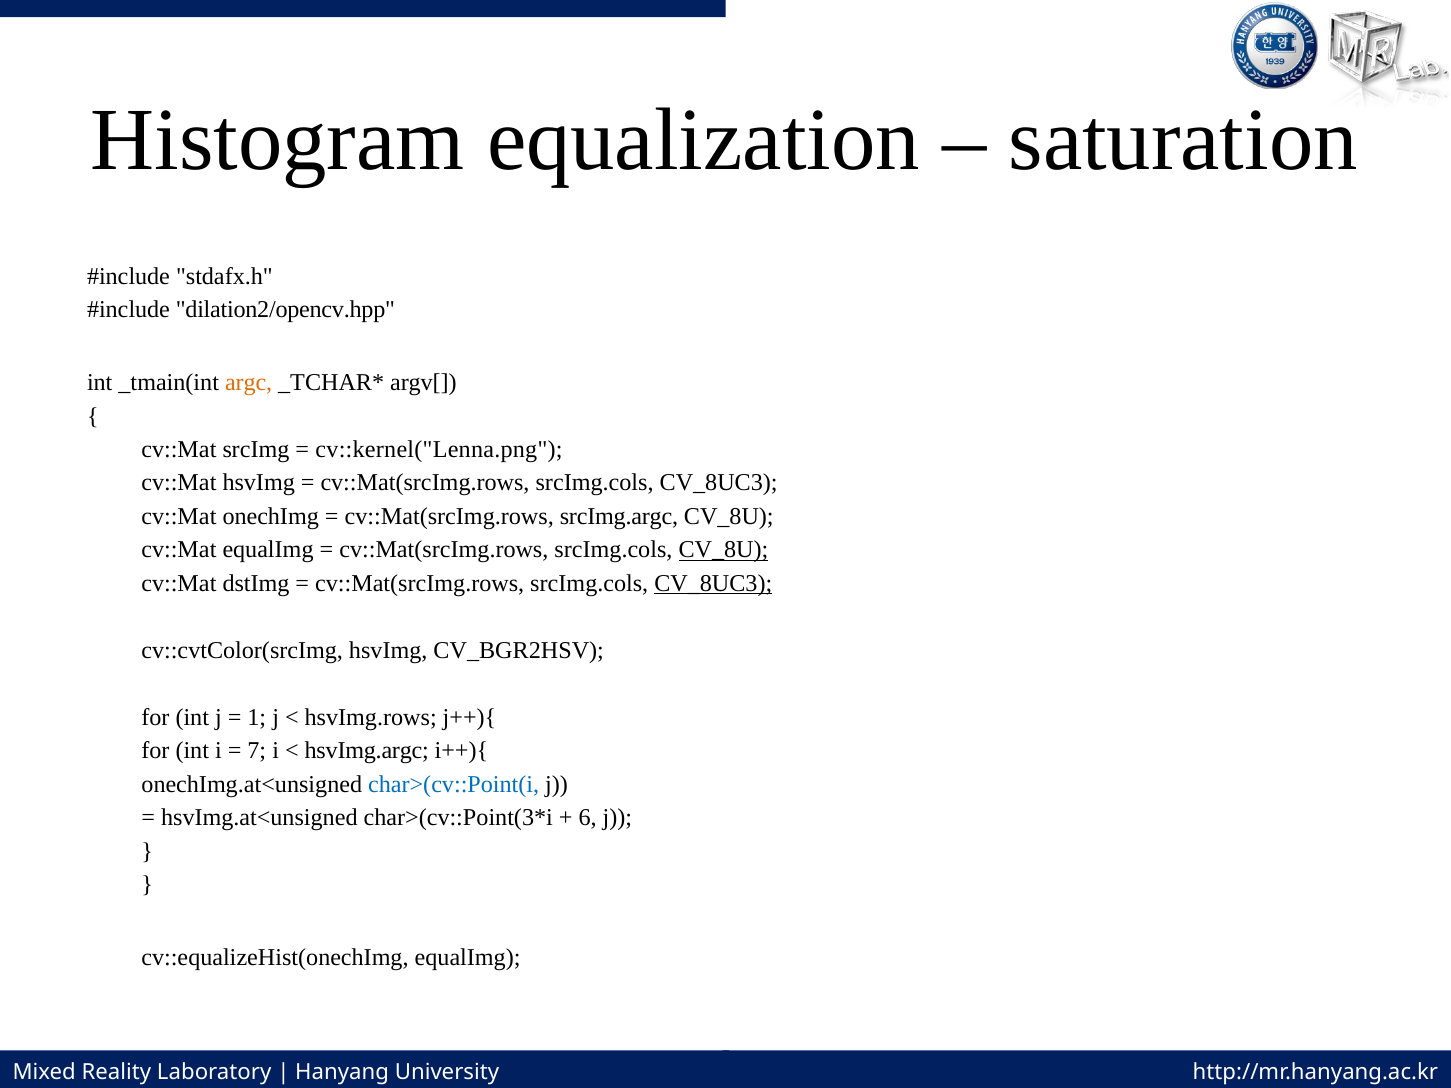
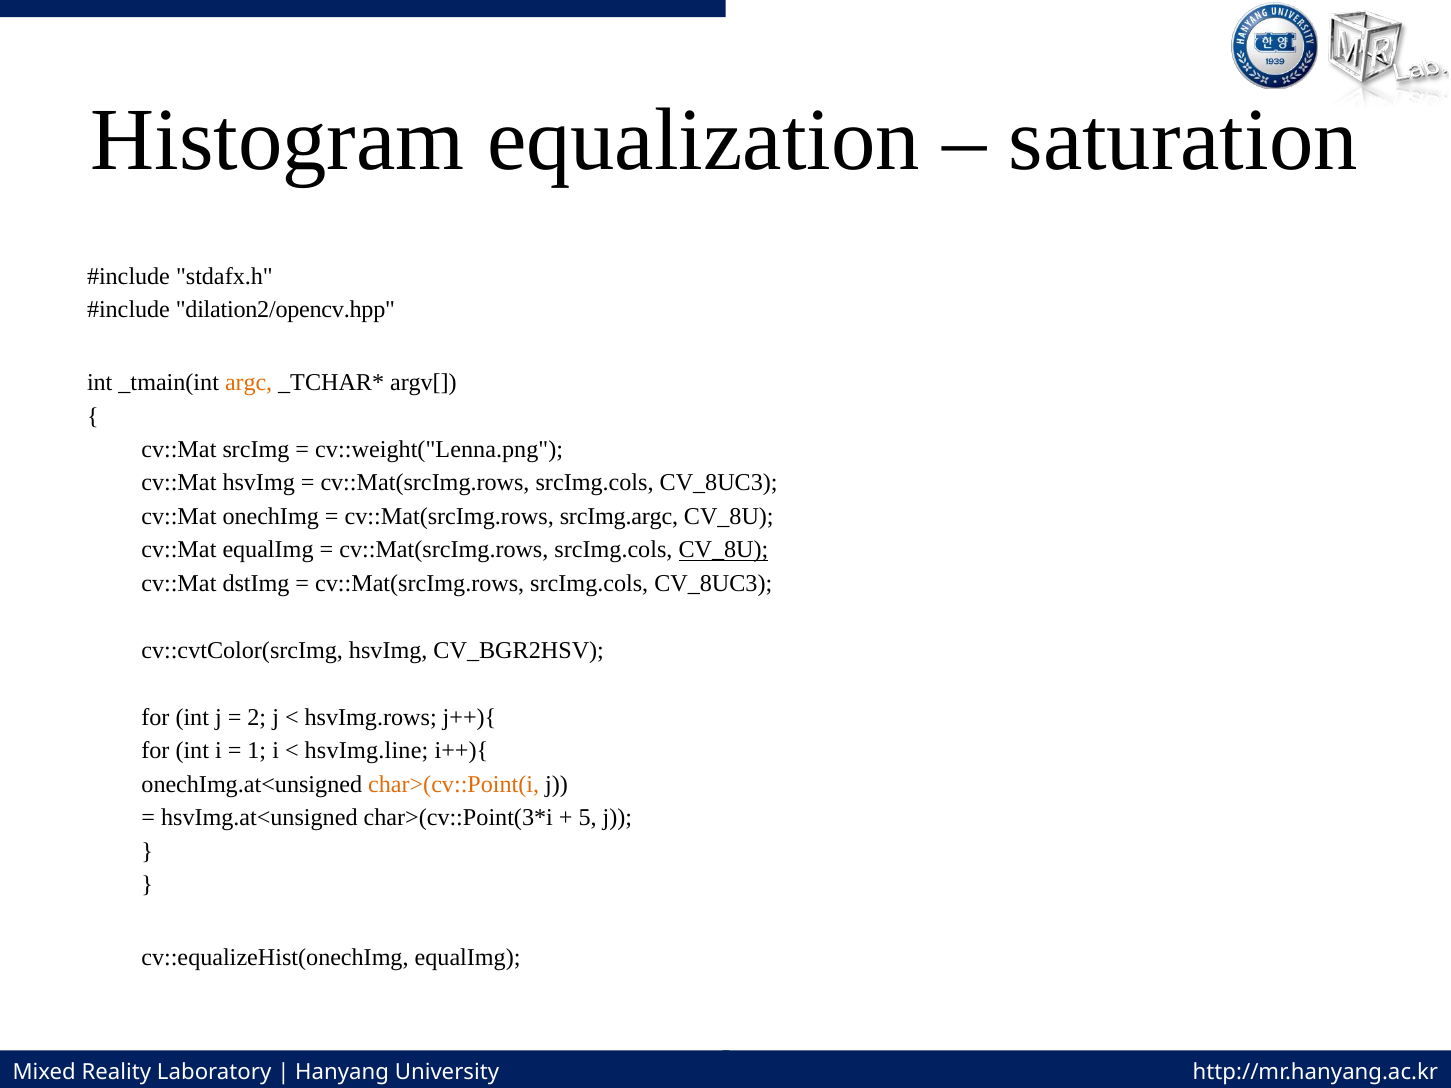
cv::kernel("Lenna.png: cv::kernel("Lenna.png -> cv::weight("Lenna.png (439, 450)
CV_8UC3 underline: present -> none (713, 584)
1: 1 -> 2 (257, 717)
7: 7 -> 1 (257, 751)
hsvImg.argc: hsvImg.argc -> hsvImg.line (367, 751)
char>(cv::Point(i colour: blue -> orange (454, 784)
6: 6 -> 5 (588, 818)
